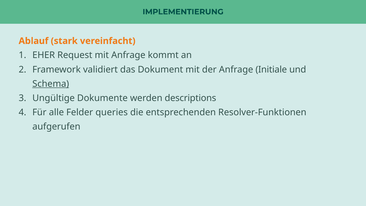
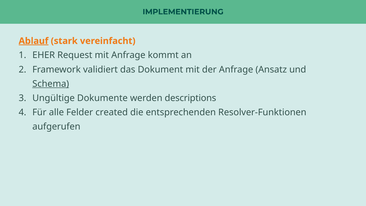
Ablauf underline: none -> present (34, 41)
Initiale: Initiale -> Ansatz (271, 69)
queries: queries -> created (112, 112)
